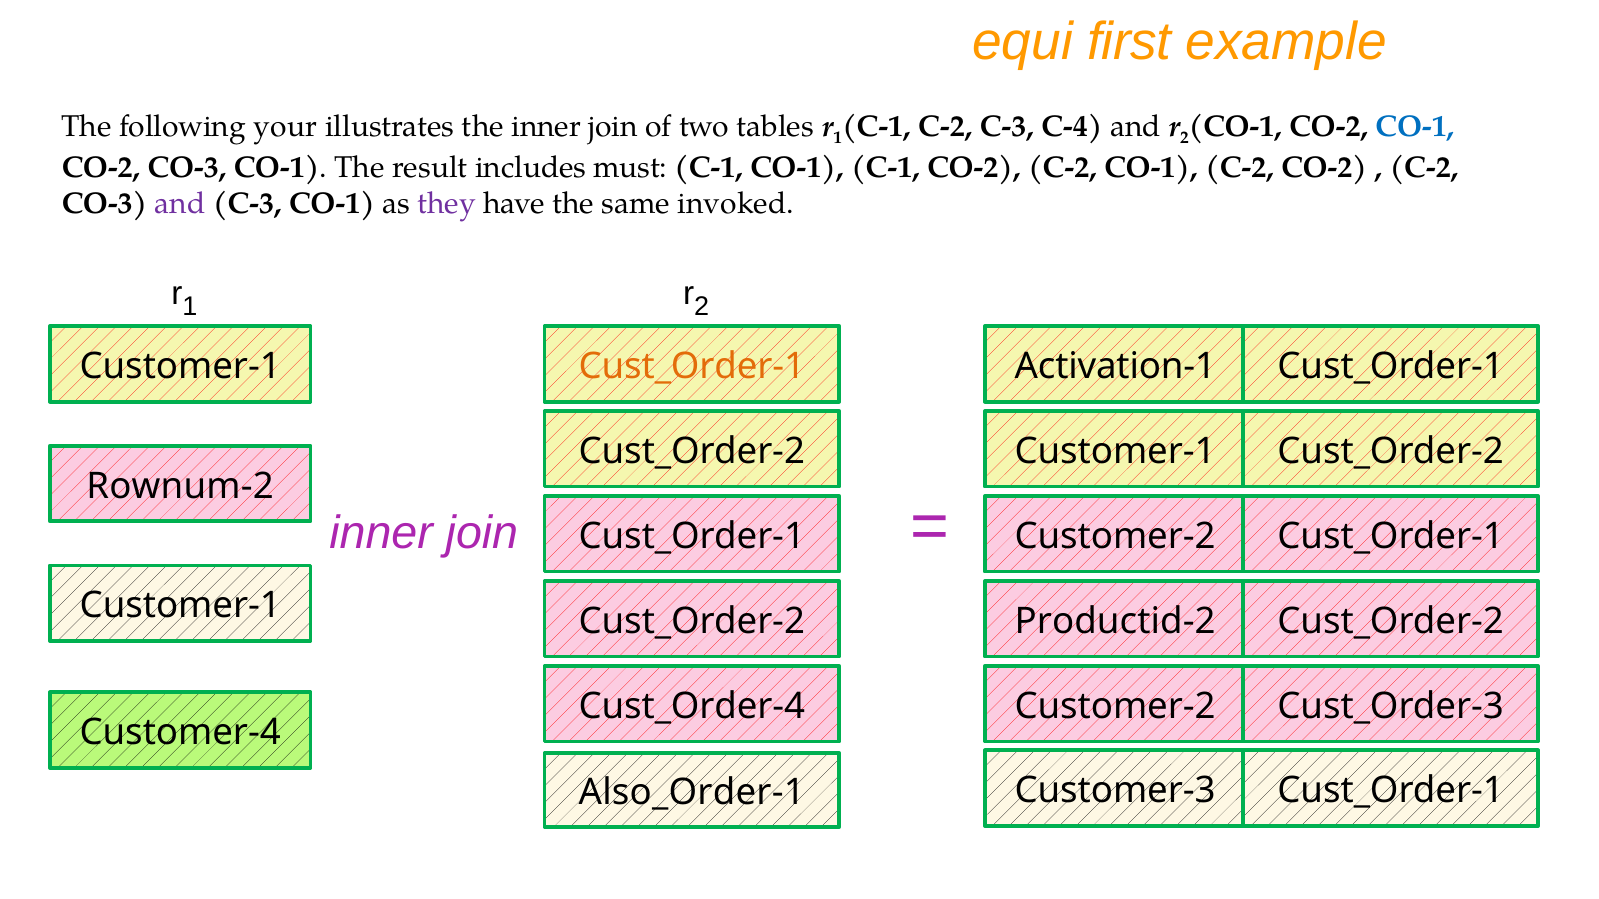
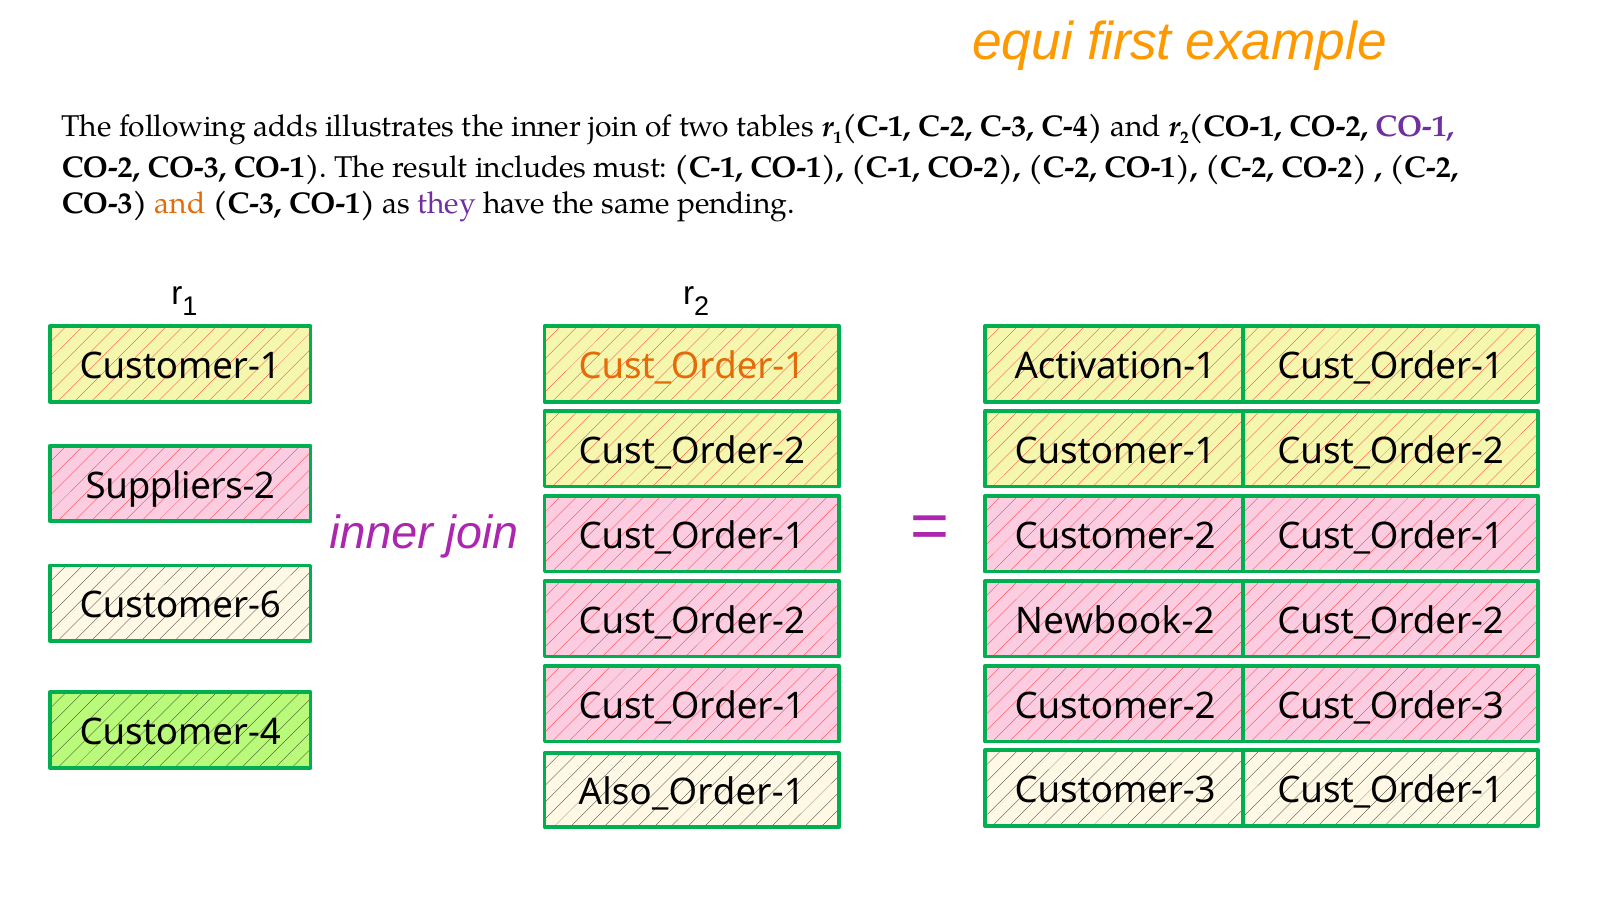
your: your -> adds (286, 127)
CO-1 colour: blue -> purple (1415, 127)
and colour: purple -> orange (180, 203)
invoked: invoked -> pending (736, 203)
Rownum-2: Rownum-2 -> Suppliers-2 (180, 486)
Customer-1: Customer-1 -> Customer-6 (180, 606)
Productid-2: Productid-2 -> Newbook-2 (1115, 622)
Cust_Order-4: Cust_Order-4 -> Cust_Order-1 (692, 707)
